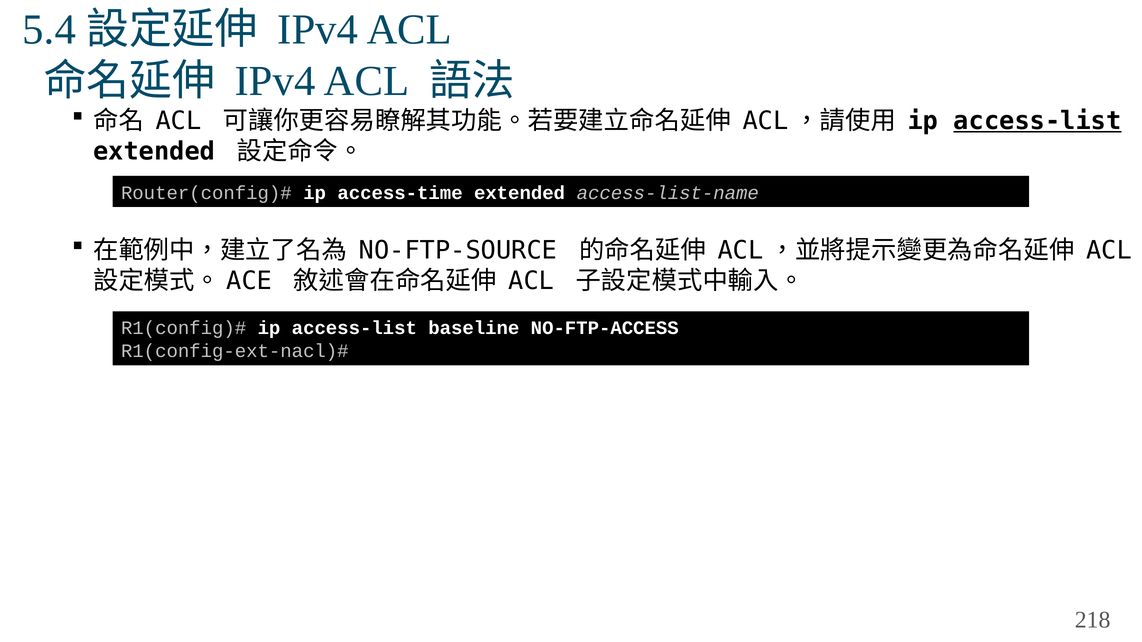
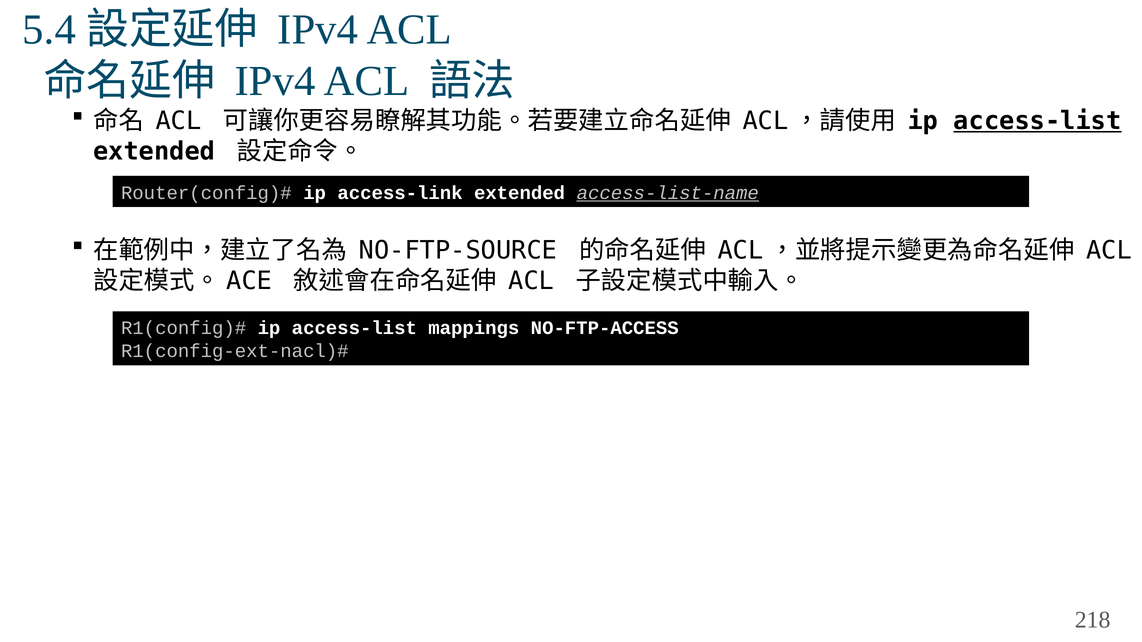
access-time: access-time -> access-link (400, 193)
access-list-name underline: none -> present (668, 193)
baseline: baseline -> mappings (474, 328)
